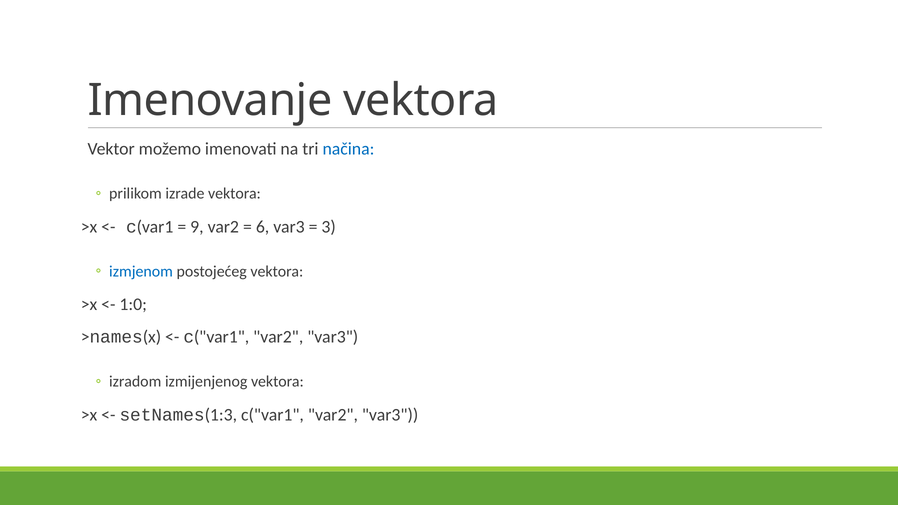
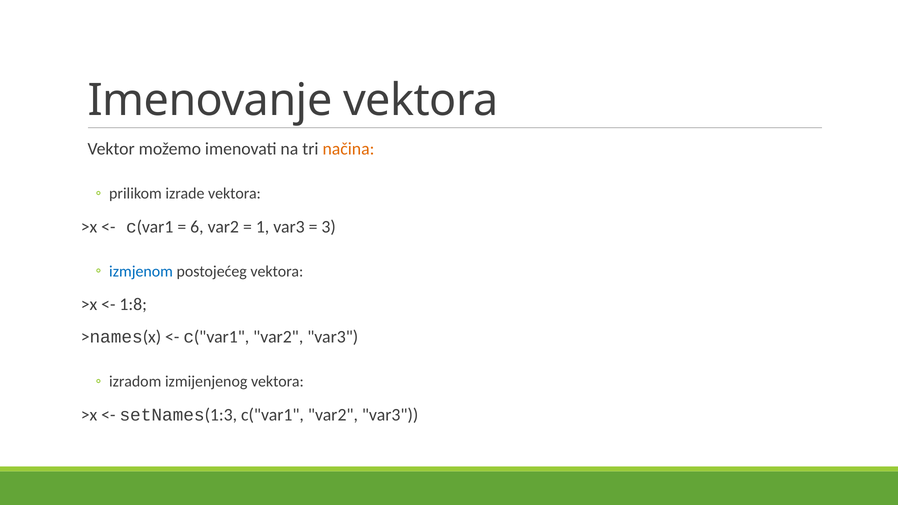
načina colour: blue -> orange (348, 149)
9: 9 -> 6 (197, 227)
6: 6 -> 1 (263, 227)
1:0: 1:0 -> 1:8 (133, 305)
